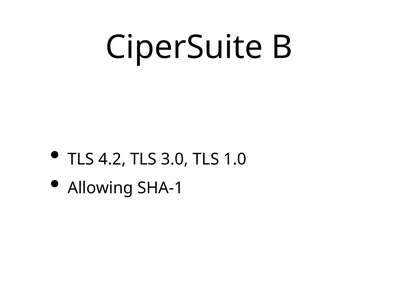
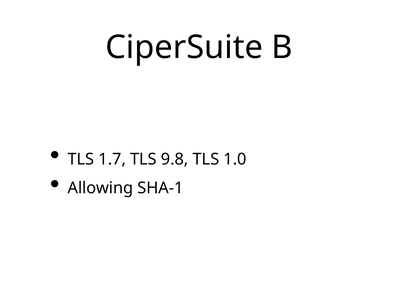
4.2: 4.2 -> 1.7 (112, 159)
3.0: 3.0 -> 9.8 (175, 159)
